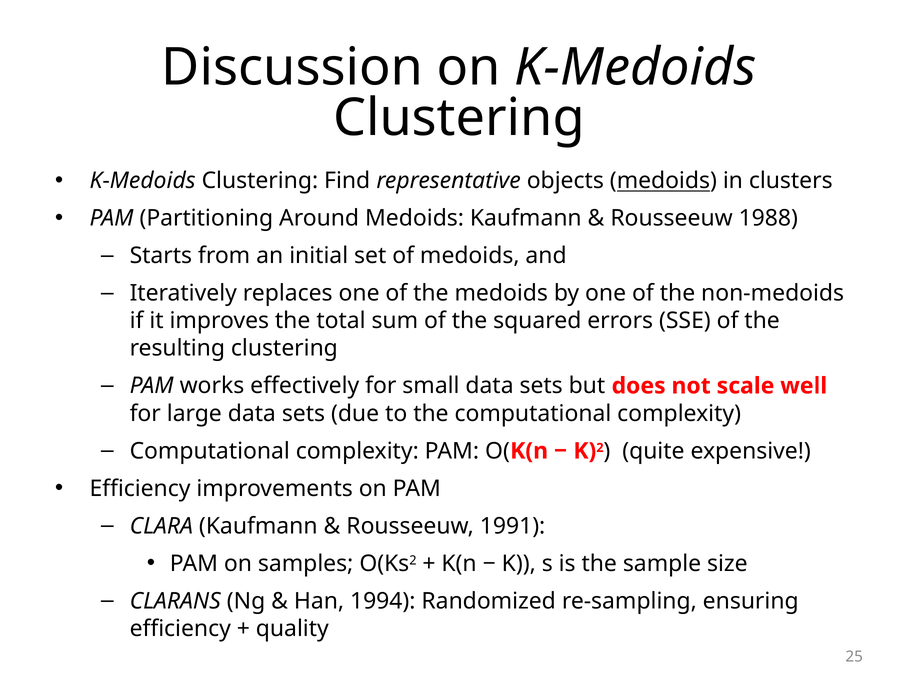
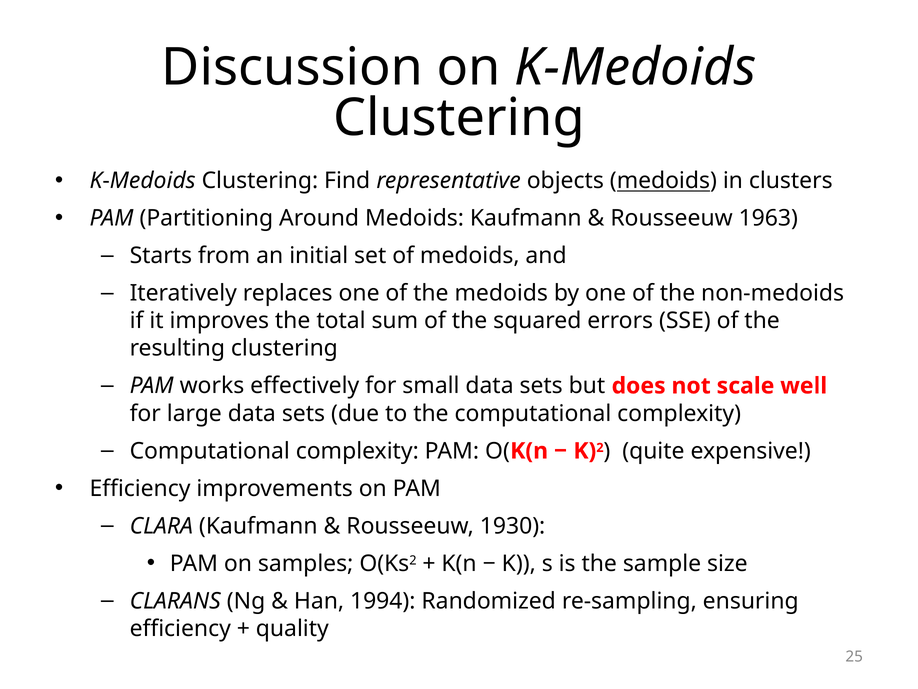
1988: 1988 -> 1963 (768, 218)
1991: 1991 -> 1930 (513, 526)
